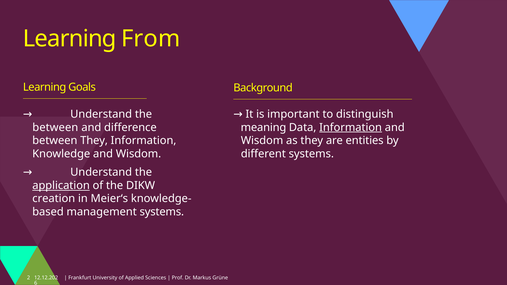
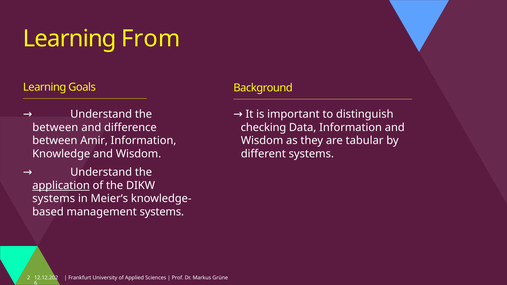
meaning: meaning -> checking (263, 127)
Information underline: present -> none (351, 127)
between They: They -> Amir (94, 141)
entities: entities -> tabular (365, 141)
creation: creation -> systems (54, 199)
